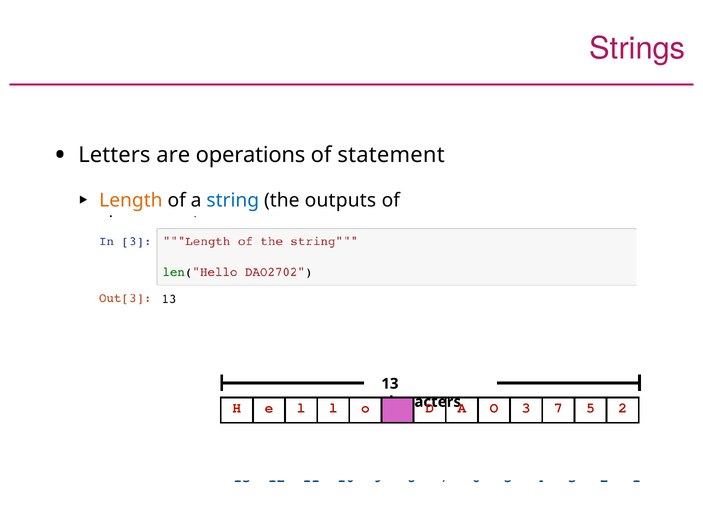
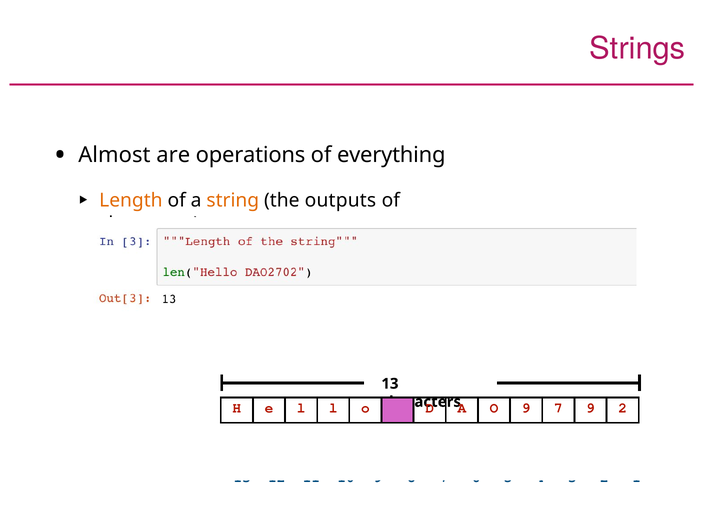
Letters: Letters -> Almost (114, 155)
statement: statement -> everything (391, 155)
string colour: blue -> orange (233, 201)
O 3: 3 -> 9 (526, 408)
7 5: 5 -> 9 (590, 408)
